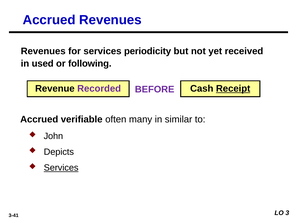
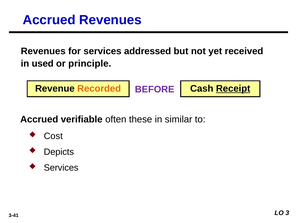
periodicity: periodicity -> addressed (148, 51)
following: following -> principle (90, 64)
Recorded colour: purple -> orange (99, 89)
many: many -> these (141, 119)
John: John -> Cost (53, 136)
Services underline: present -> none (61, 168)
